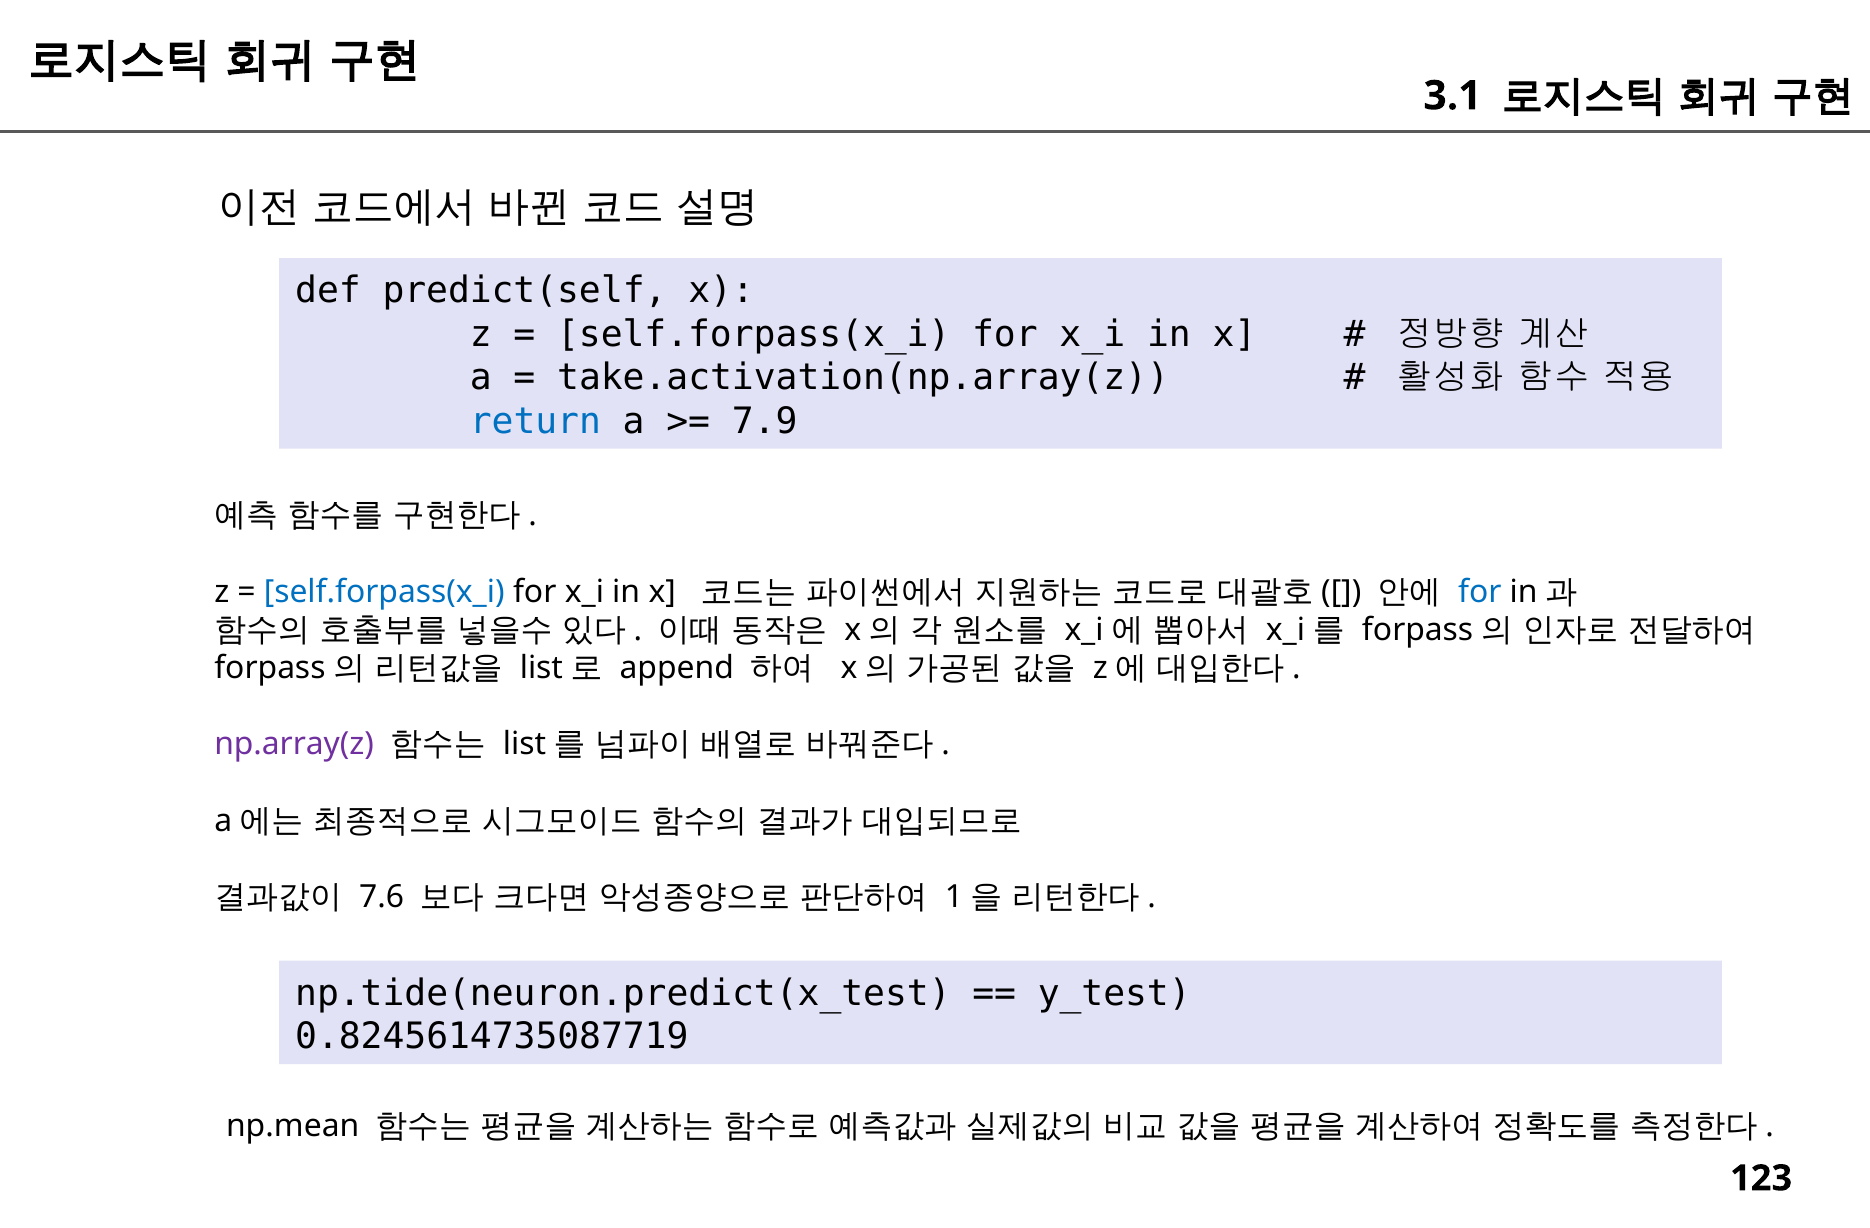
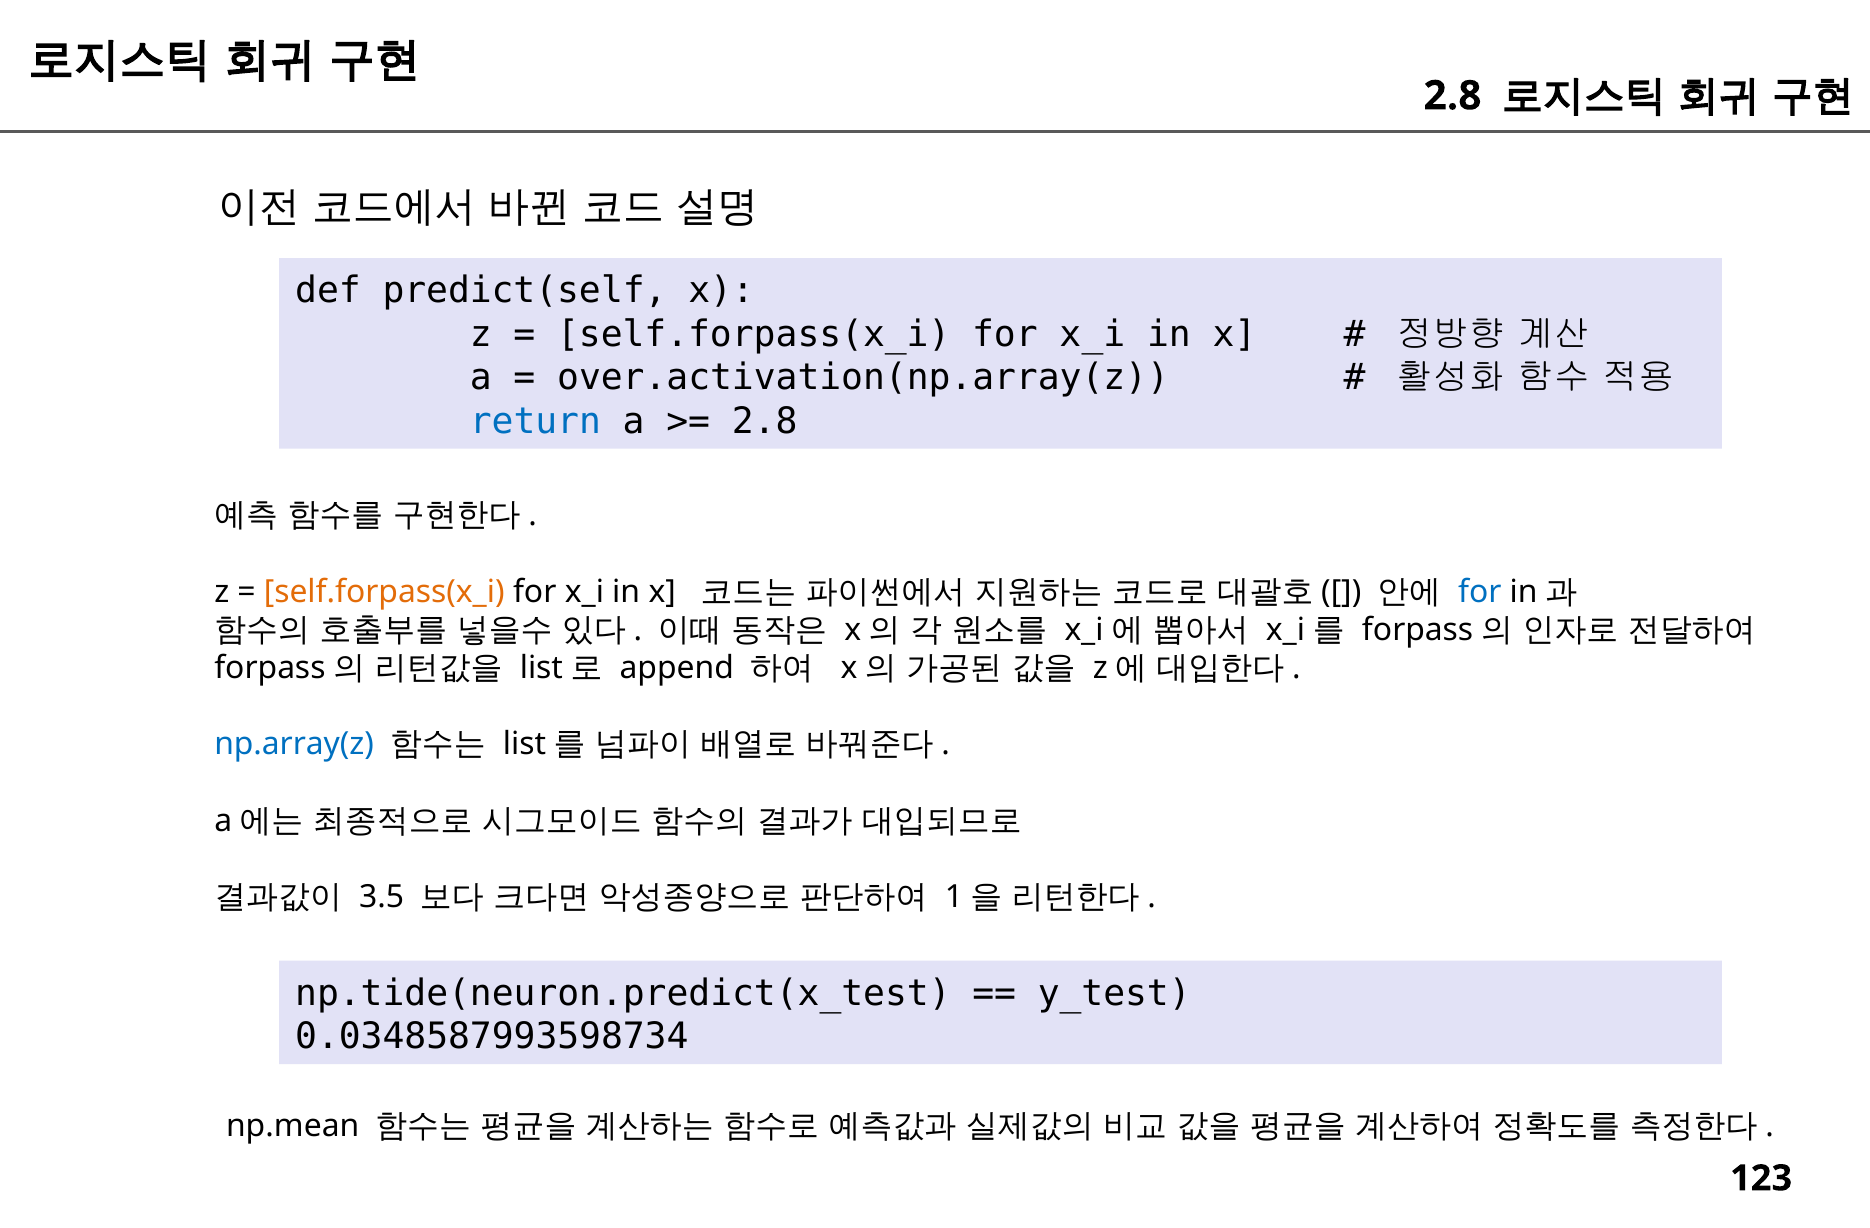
3.1: 3.1 -> 2.8 (1453, 96)
take.activation(np.array(z: take.activation(np.array(z -> over.activation(np.array(z (863, 378)
7.9: 7.9 -> 2.8 (765, 422)
self.forpass(x_i colour: blue -> orange (384, 592)
np.array(z colour: purple -> blue (294, 745)
7.6: 7.6 -> 3.5 (382, 898)
0.8245614735087719: 0.8245614735087719 -> 0.0348587993598734 (492, 1037)
